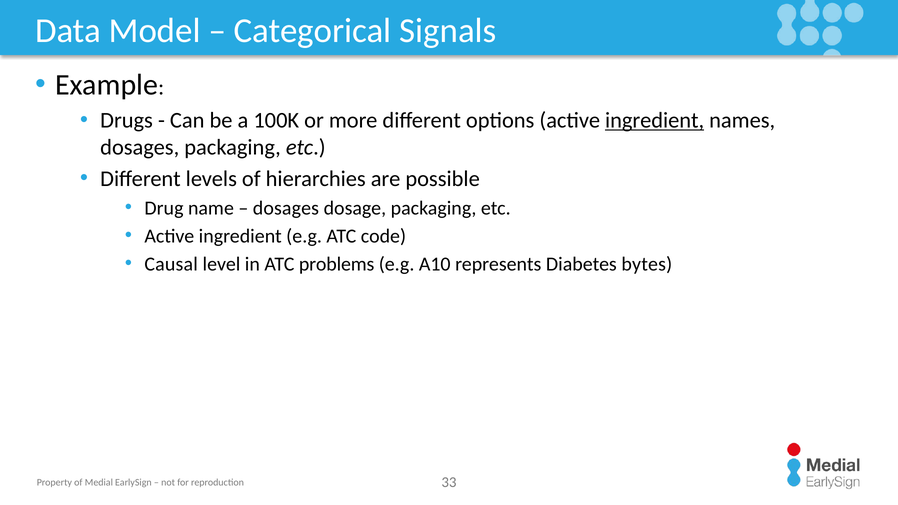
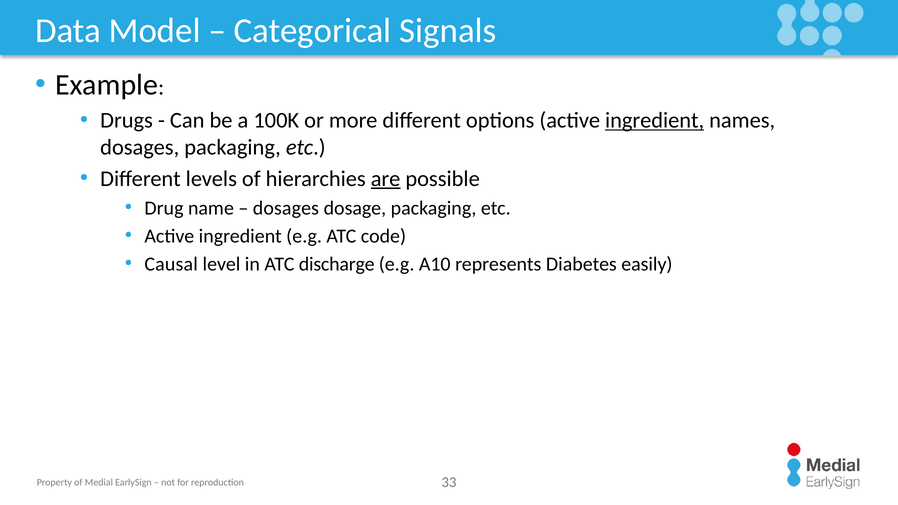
are underline: none -> present (386, 179)
problems: problems -> discharge (337, 264)
bytes: bytes -> easily (647, 264)
